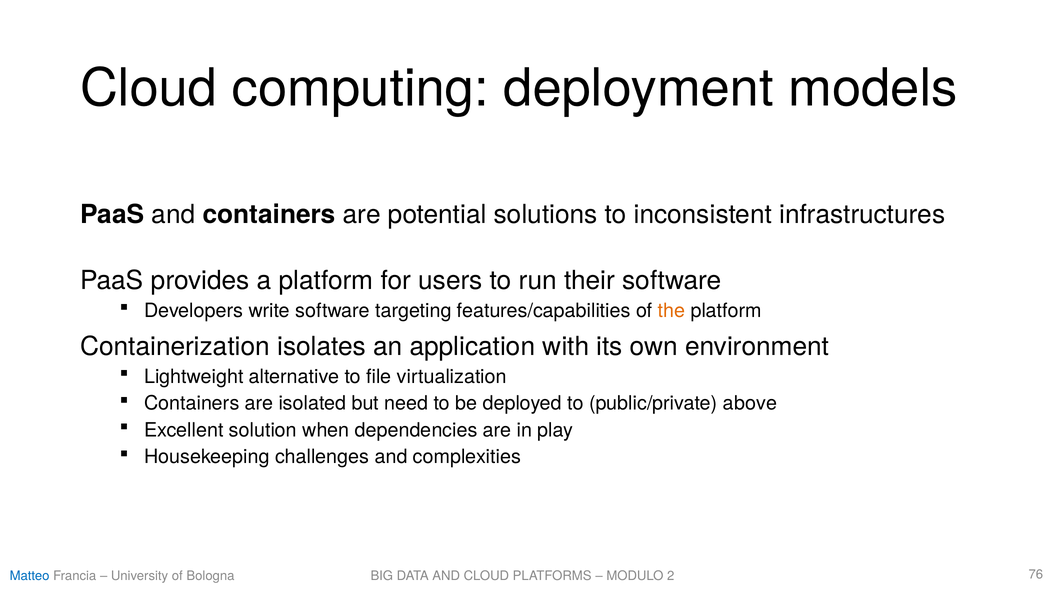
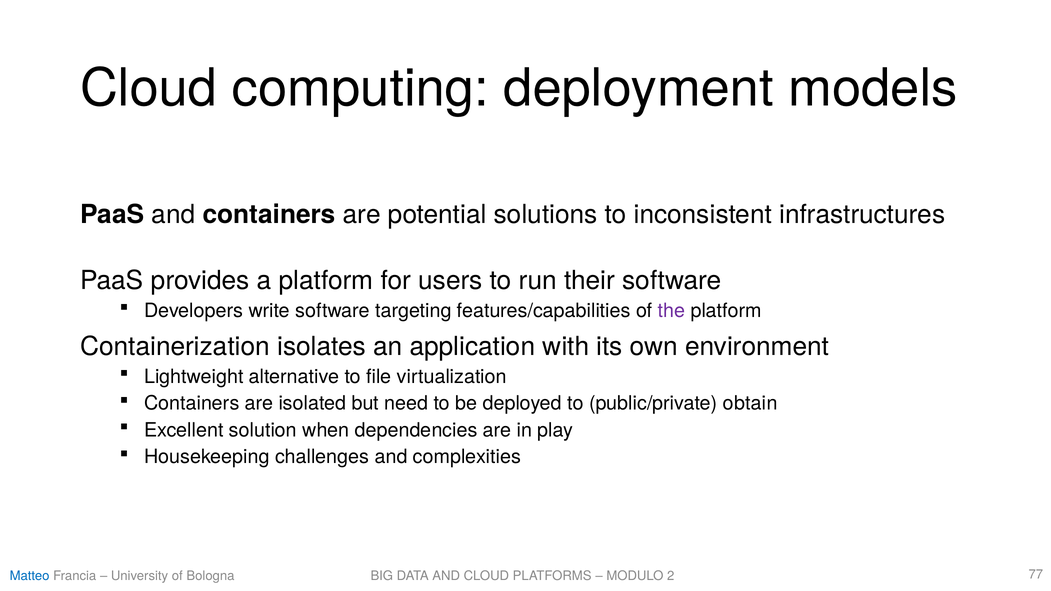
the colour: orange -> purple (672, 311)
above: above -> obtain (750, 404)
76: 76 -> 77 (1036, 575)
